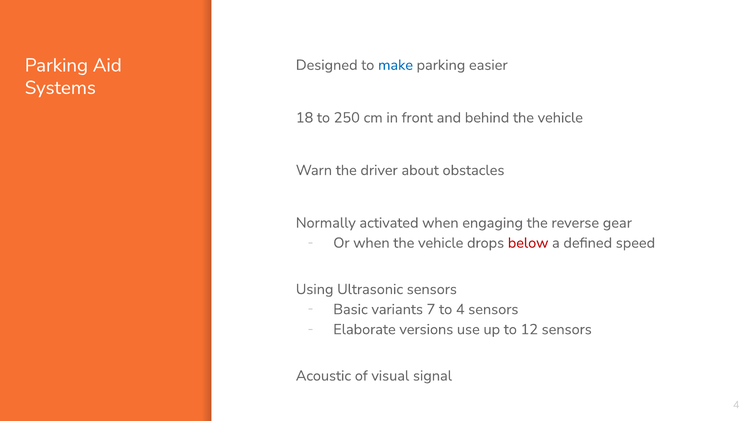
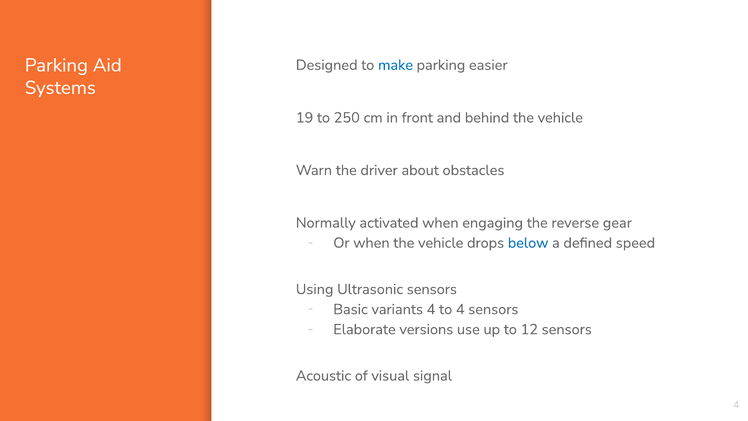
18: 18 -> 19 (305, 118)
below colour: red -> blue (528, 243)
variants 7: 7 -> 4 (431, 309)
